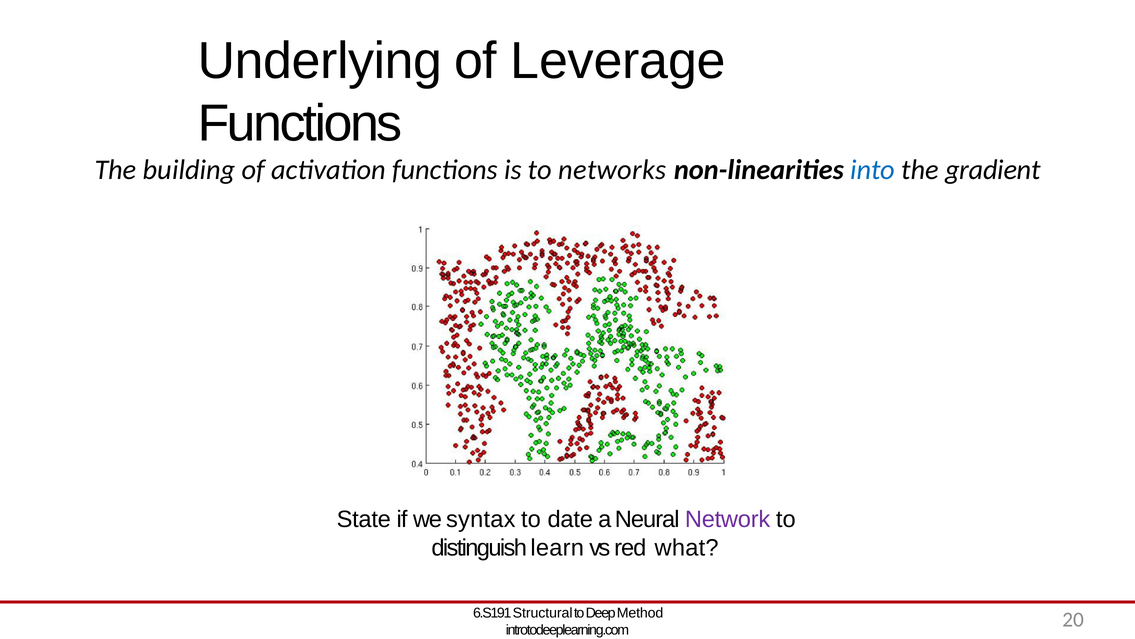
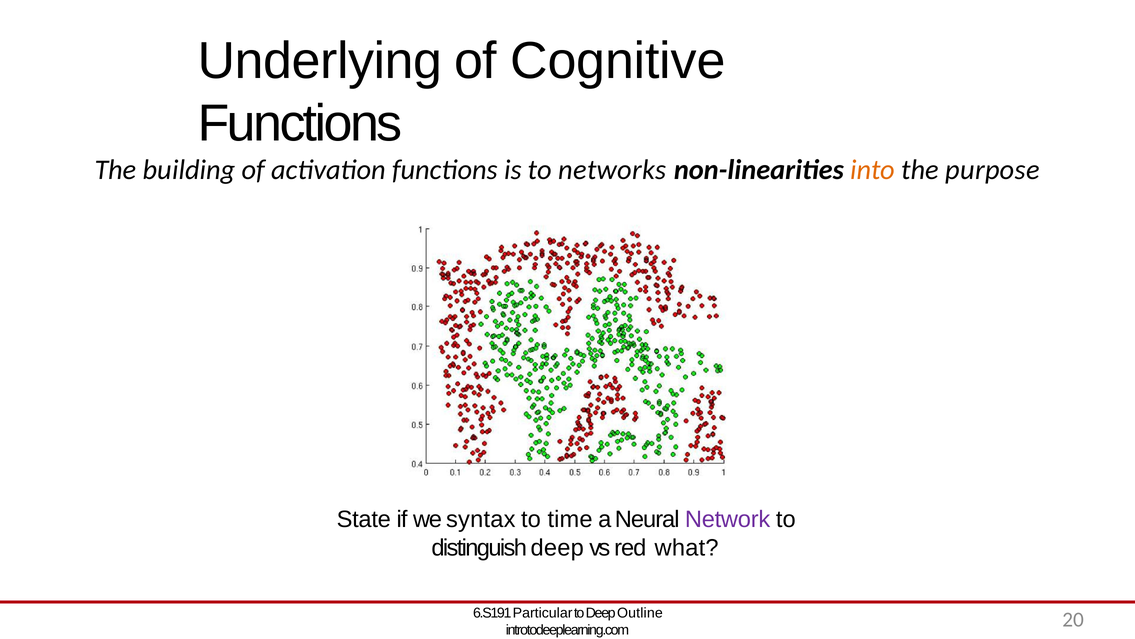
Leverage: Leverage -> Cognitive (618, 61)
into colour: blue -> orange (873, 170)
gradient: gradient -> purpose (993, 170)
date: date -> time (570, 519)
distinguish learn: learn -> deep (557, 548)
Structural: Structural -> Particular (543, 613)
Method: Method -> Outline (640, 613)
